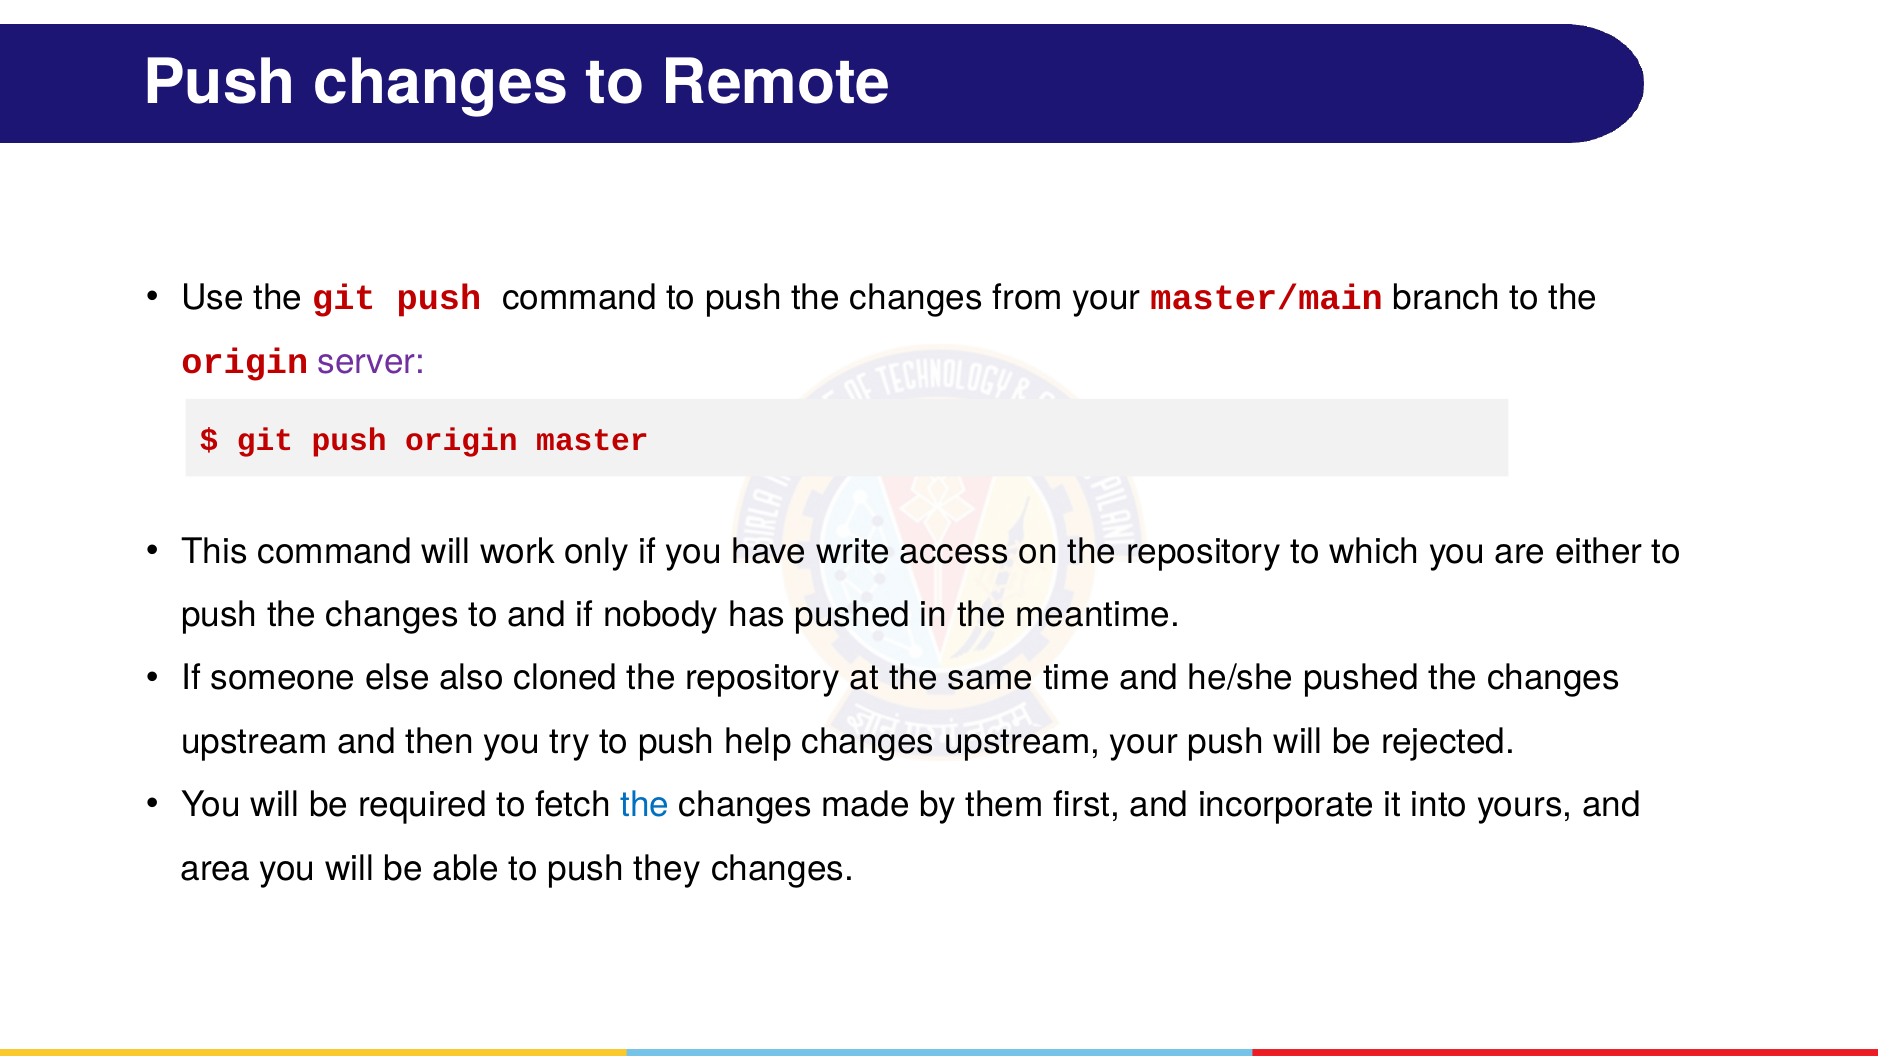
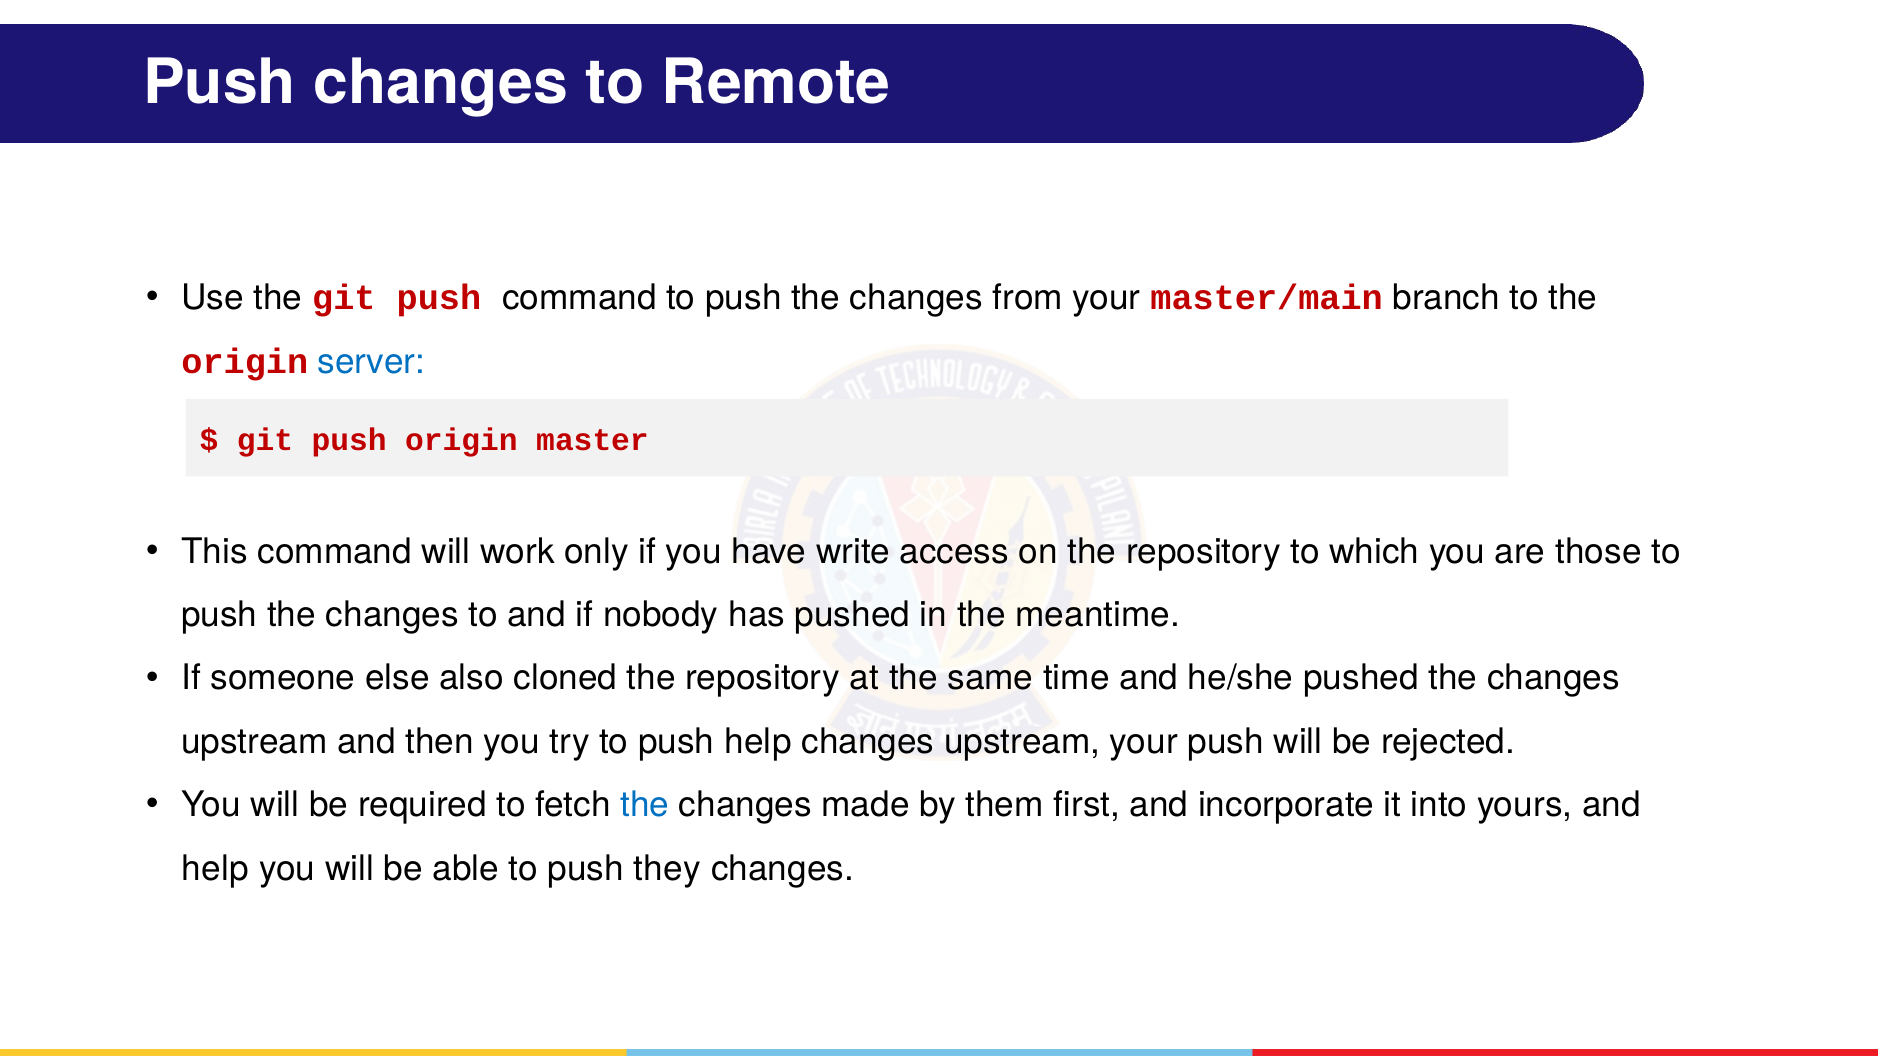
server colour: purple -> blue (371, 362)
either: either -> those (1599, 552)
area: area -> help (215, 869)
